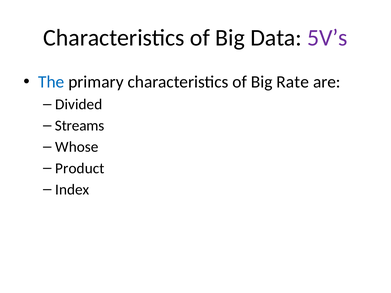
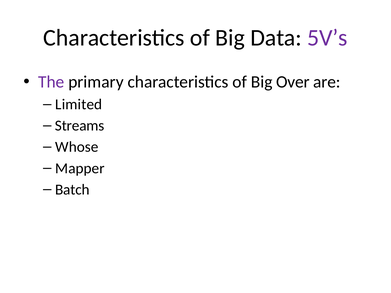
The colour: blue -> purple (51, 82)
Rate: Rate -> Over (293, 82)
Divided: Divided -> Limited (79, 104)
Product: Product -> Mapper (80, 168)
Index: Index -> Batch (72, 190)
